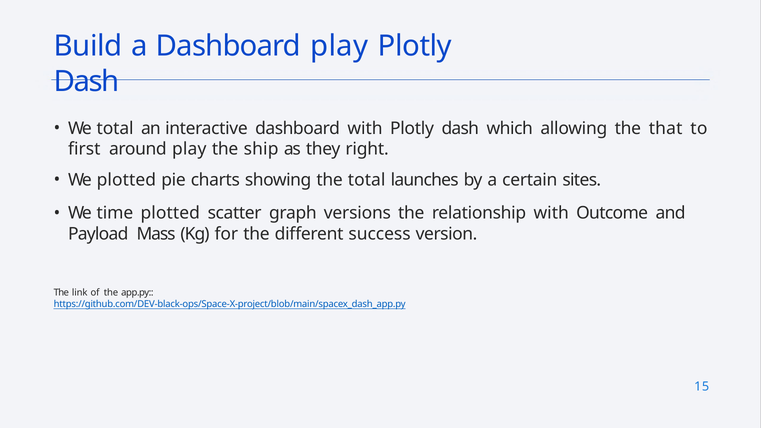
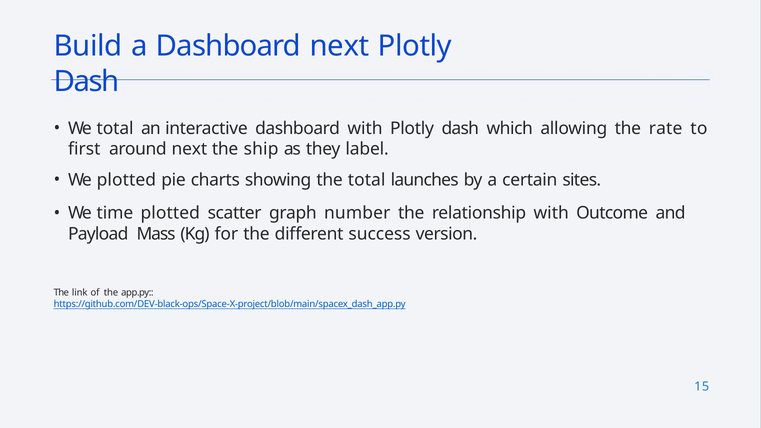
Dashboard play: play -> next (339, 46)
that: that -> rate (666, 128)
around play: play -> next (189, 149)
right: right -> label (367, 149)
versions: versions -> number (357, 213)
